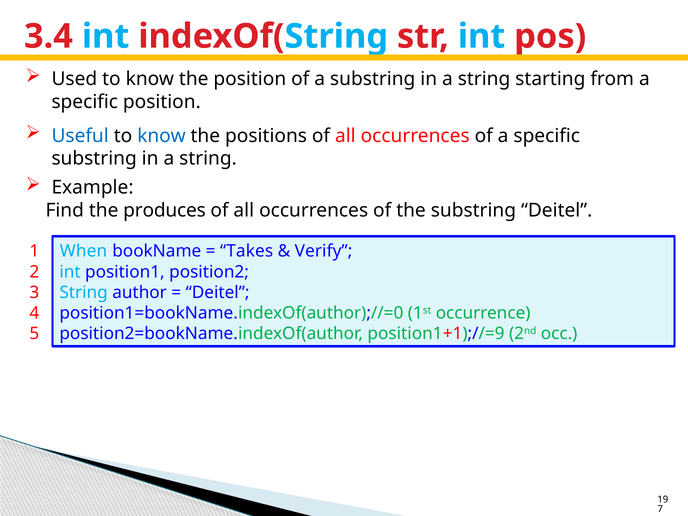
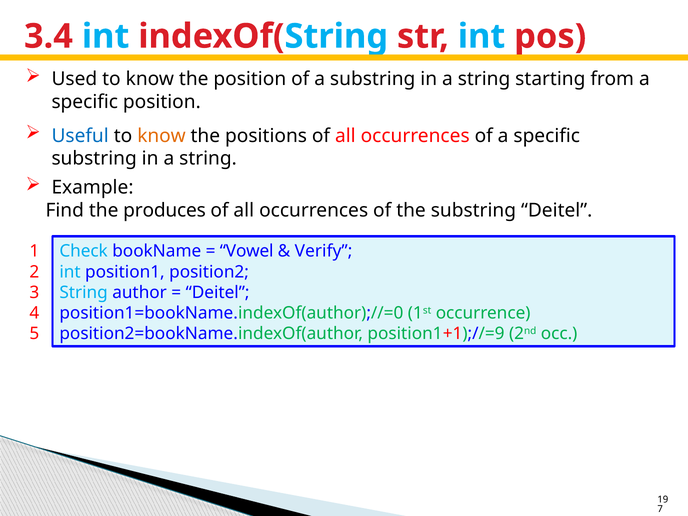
know colour: blue -> orange (161, 136)
When: When -> Check (84, 251)
Takes: Takes -> Vowel (247, 251)
